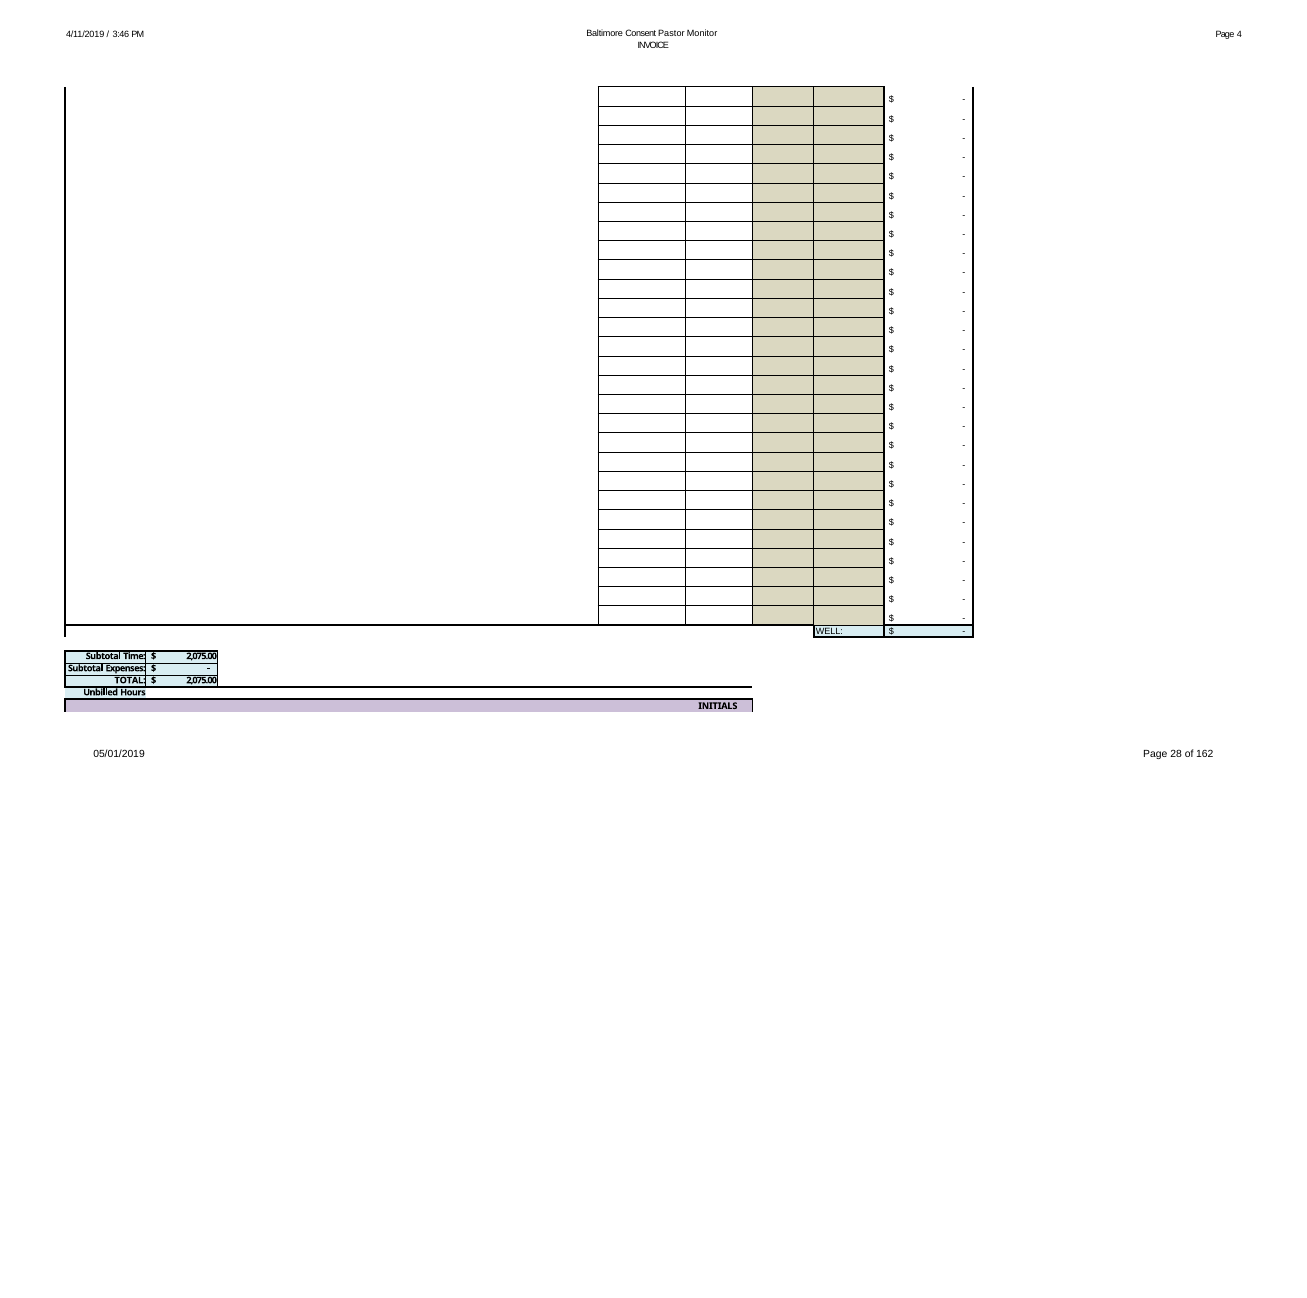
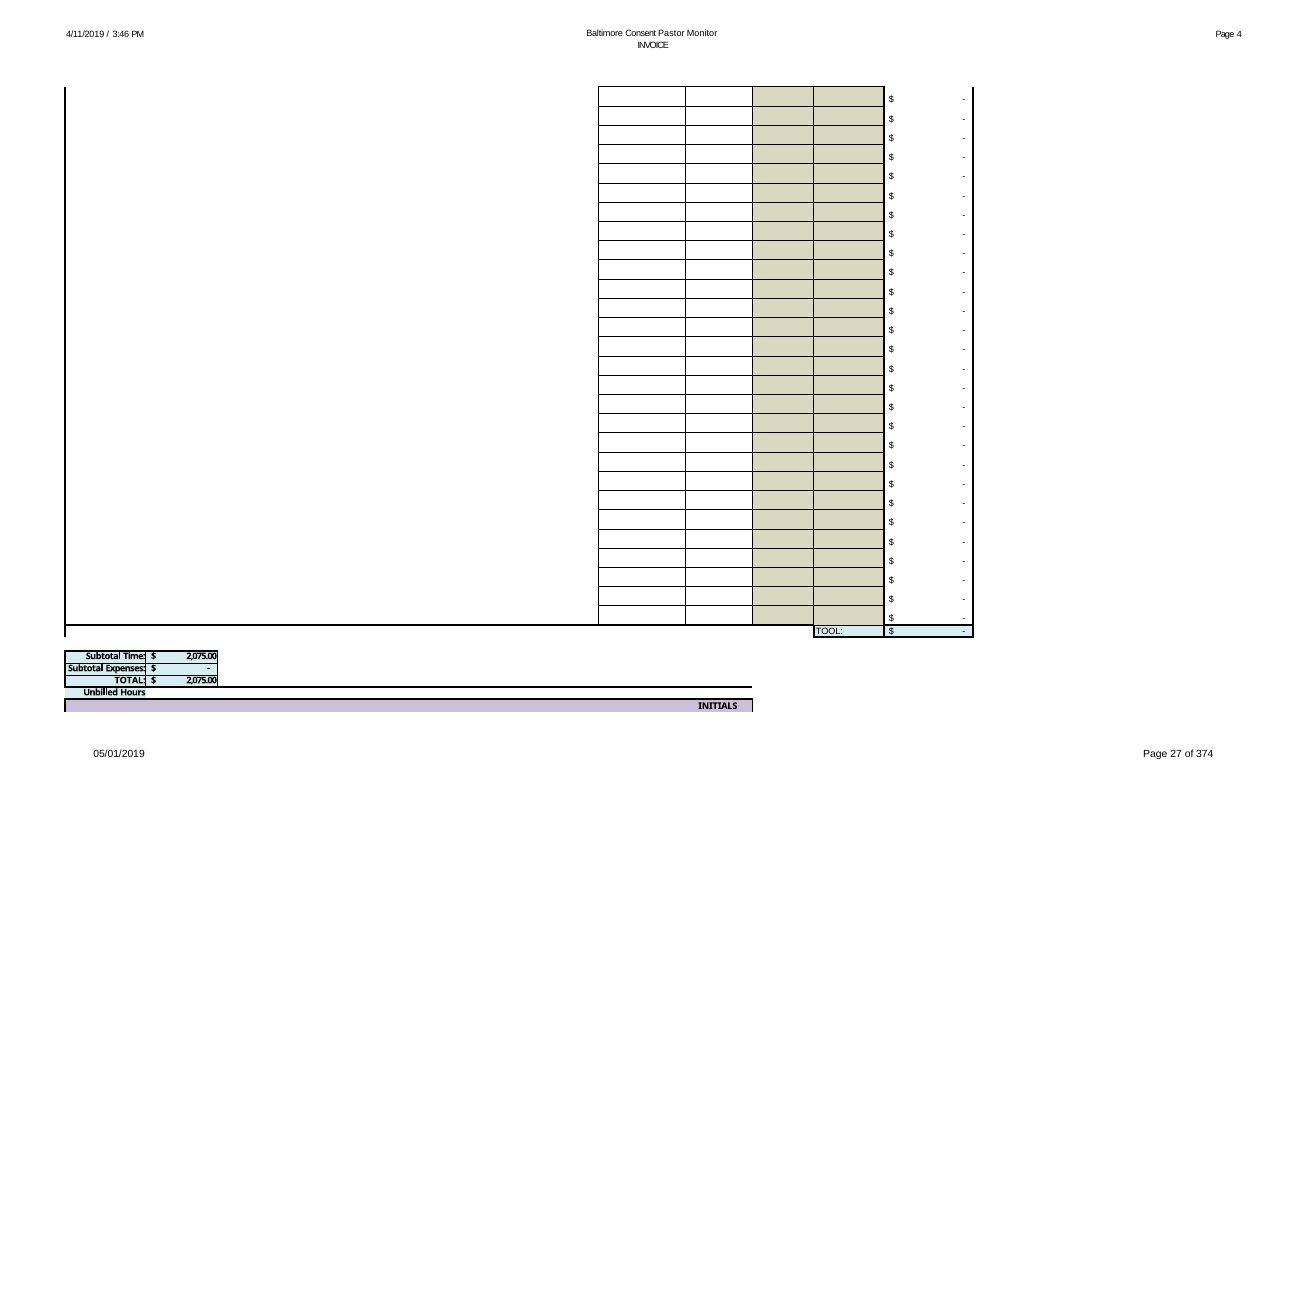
WELL: WELL -> TOOL (829, 631)
28: 28 -> 27 (1176, 754)
162: 162 -> 374 (1205, 754)
